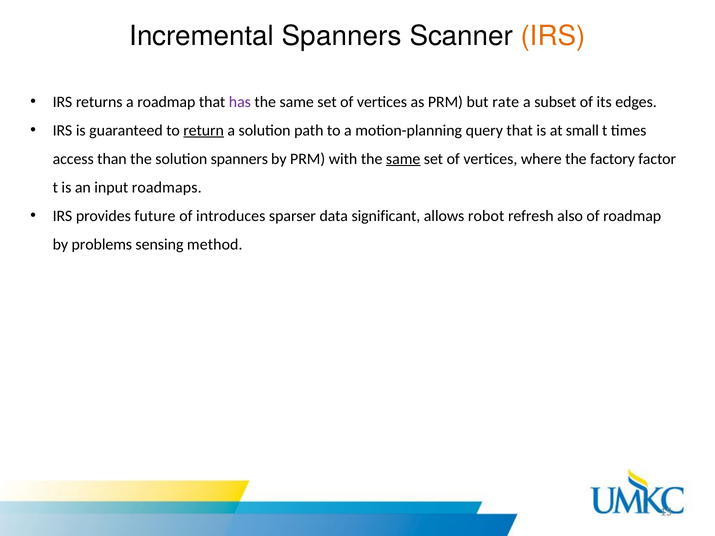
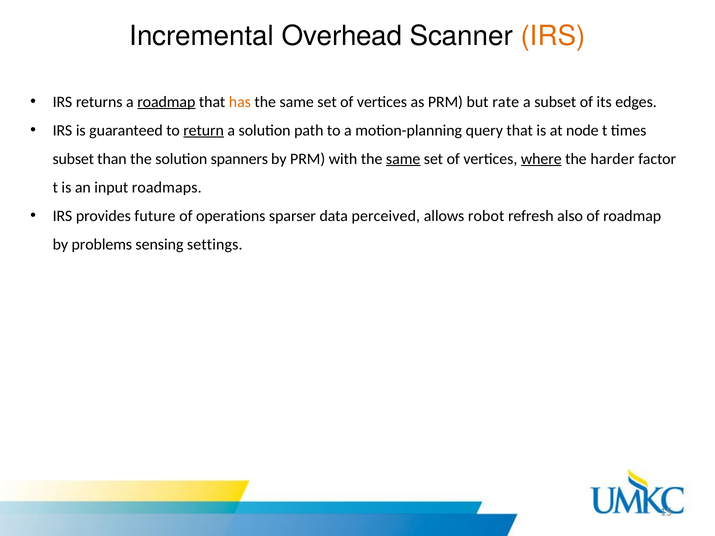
Incremental Spanners: Spanners -> Overhead (342, 36)
roadmap underline: none -> present (166, 102)
has colour: purple -> orange (240, 102)
small: small -> node (582, 130)
access: access -> subset (73, 159)
where underline: none -> present (541, 159)
factory: factory -> harder (612, 159)
introduces: introduces -> operations (231, 216)
significant: significant -> perceived (386, 216)
method: method -> settings (215, 245)
